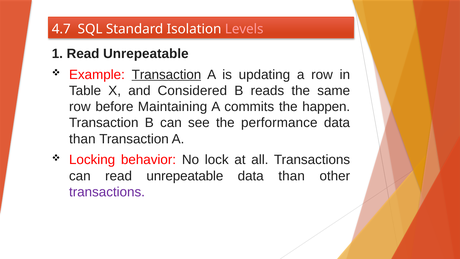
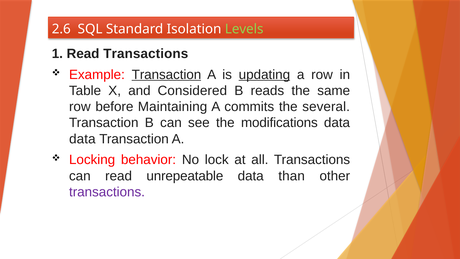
4.7: 4.7 -> 2.6 (61, 29)
Levels colour: pink -> light green (244, 29)
1 Read Unrepeatable: Unrepeatable -> Transactions (146, 54)
updating underline: none -> present (264, 75)
happen: happen -> several (326, 107)
performance: performance -> modifications (279, 123)
than: than -> data (82, 139)
